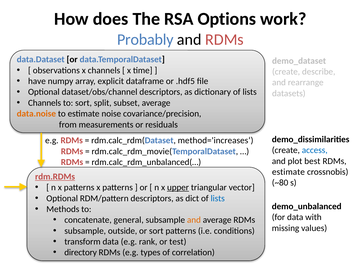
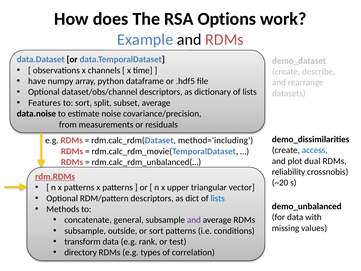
Probably: Probably -> Example (145, 40)
explicit: explicit -> python (111, 81)
Channels: Channels -> Features (45, 103)
data.noise colour: orange -> black (36, 114)
method='increases‘: method='increases‘ -> method='including‘ (216, 140)
best: best -> dual (312, 161)
estimate: estimate -> reliability (289, 172)
~80: ~80 -> ~20 (280, 183)
upper underline: present -> none (178, 187)
and colour: orange -> purple (194, 220)
